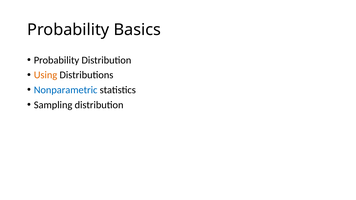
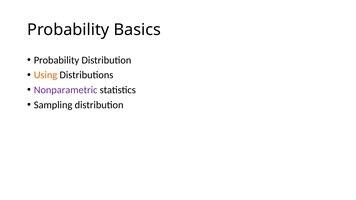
Nonparametric colour: blue -> purple (66, 90)
